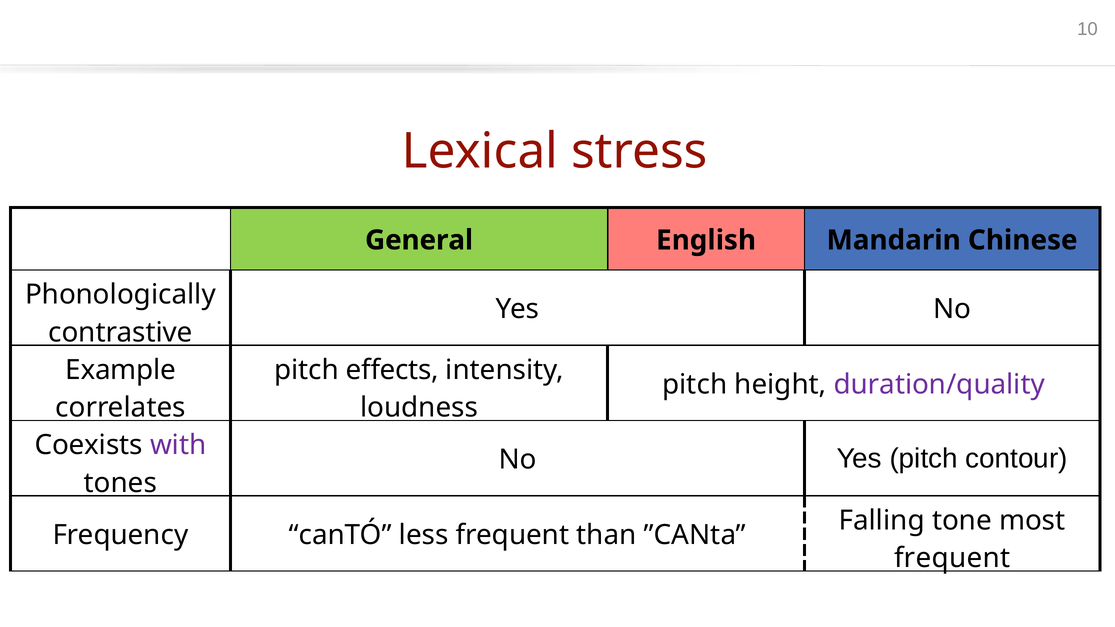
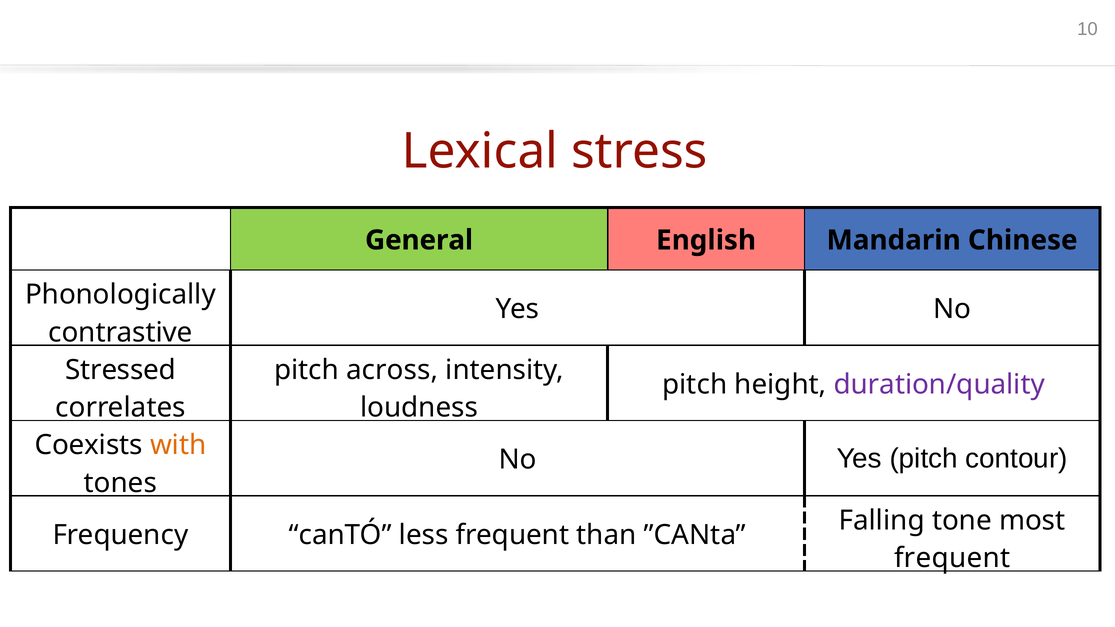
Example: Example -> Stressed (121, 370)
effects: effects -> across (392, 370)
with colour: purple -> orange (178, 445)
